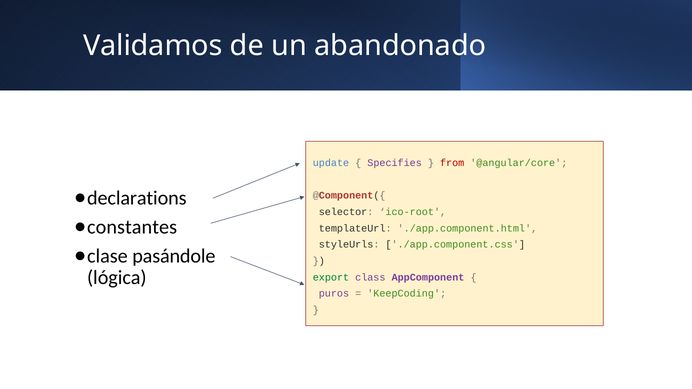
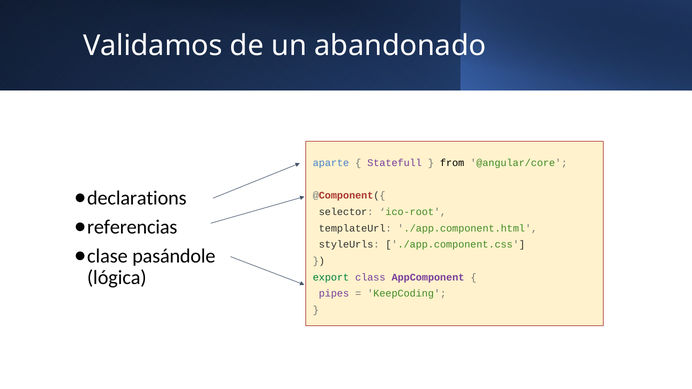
update: update -> aparte (331, 163)
Specifies: Specifies -> Statefull (395, 163)
from colour: red -> black (452, 163)
constantes: constantes -> referencias (132, 227)
puros: puros -> pipes (334, 294)
